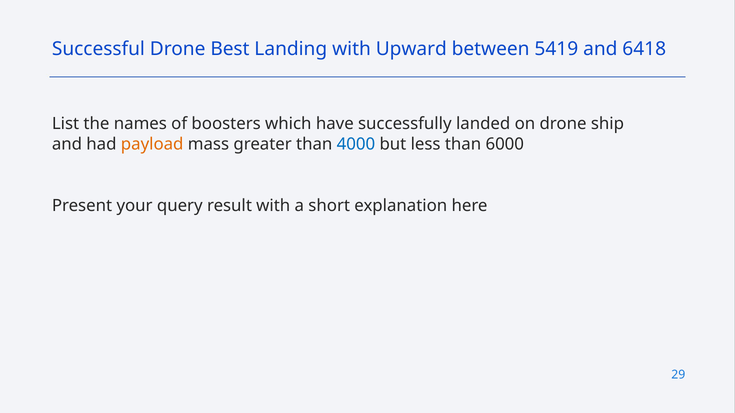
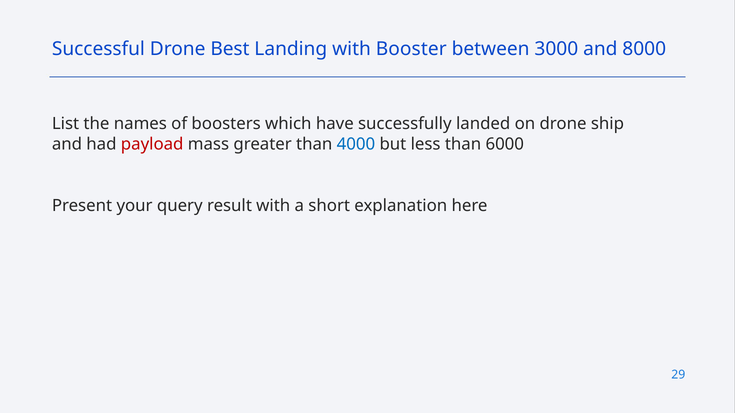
Upward: Upward -> Booster (411, 49)
5419: 5419 -> 3000 (556, 49)
6418: 6418 -> 8000 (644, 49)
payload colour: orange -> red (152, 144)
